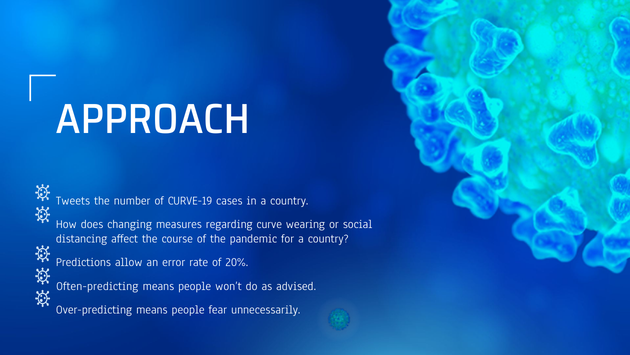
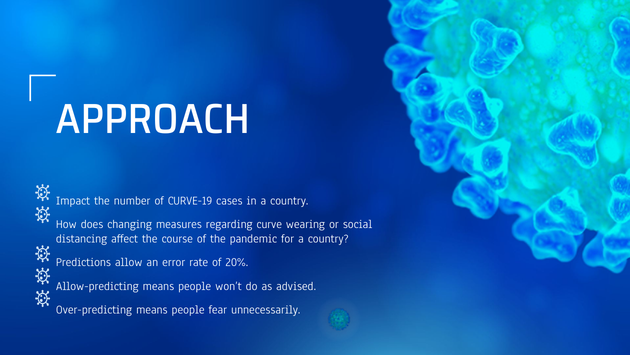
Tweets: Tweets -> Impact (73, 200)
Often-predicting: Often-predicting -> Allow-predicting (97, 285)
